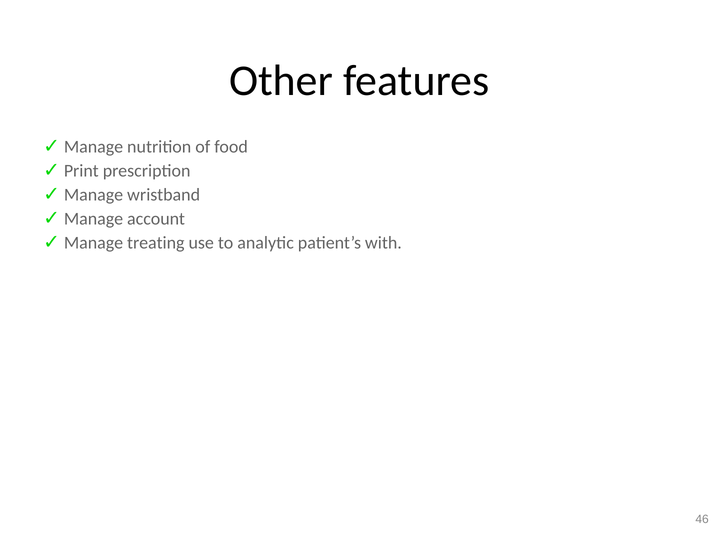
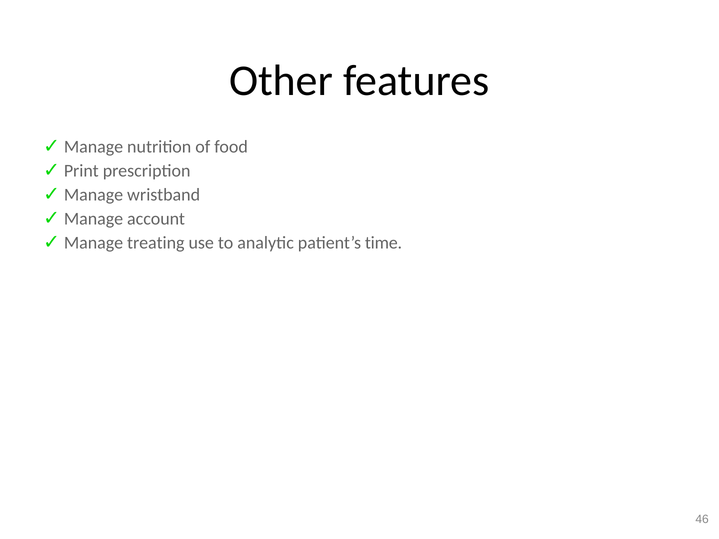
with: with -> time (384, 243)
